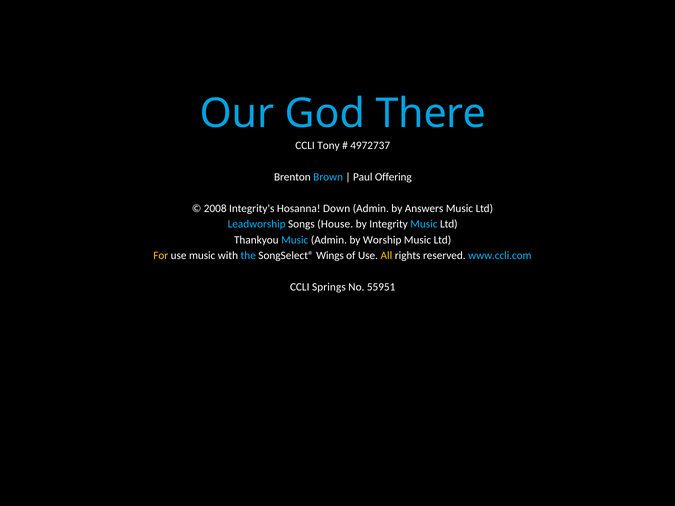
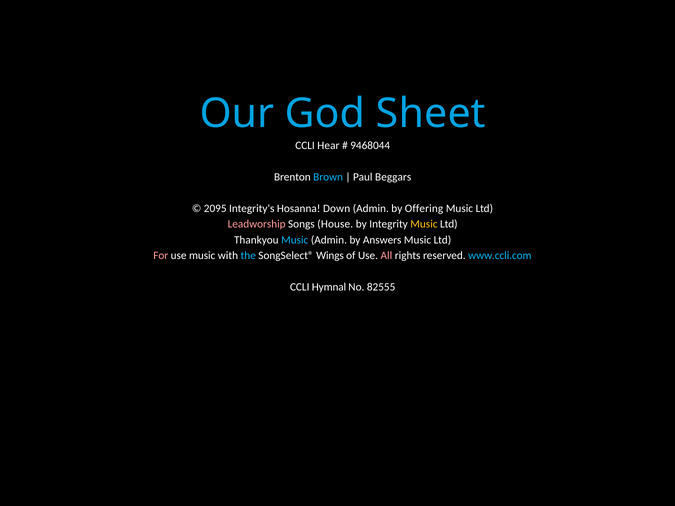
There: There -> Sheet (431, 114)
Tony: Tony -> Hear (328, 146)
4972737: 4972737 -> 9468044 (370, 146)
Offering: Offering -> Beggars (393, 177)
2008: 2008 -> 2095 (215, 209)
Answers: Answers -> Offering (424, 209)
Leadworship colour: light blue -> pink (257, 224)
Music colour: light blue -> yellow (424, 224)
Worship: Worship -> Answers (382, 240)
For colour: yellow -> pink (161, 256)
All colour: yellow -> pink (386, 256)
Springs: Springs -> Hymnal (329, 287)
55951: 55951 -> 82555 (381, 287)
